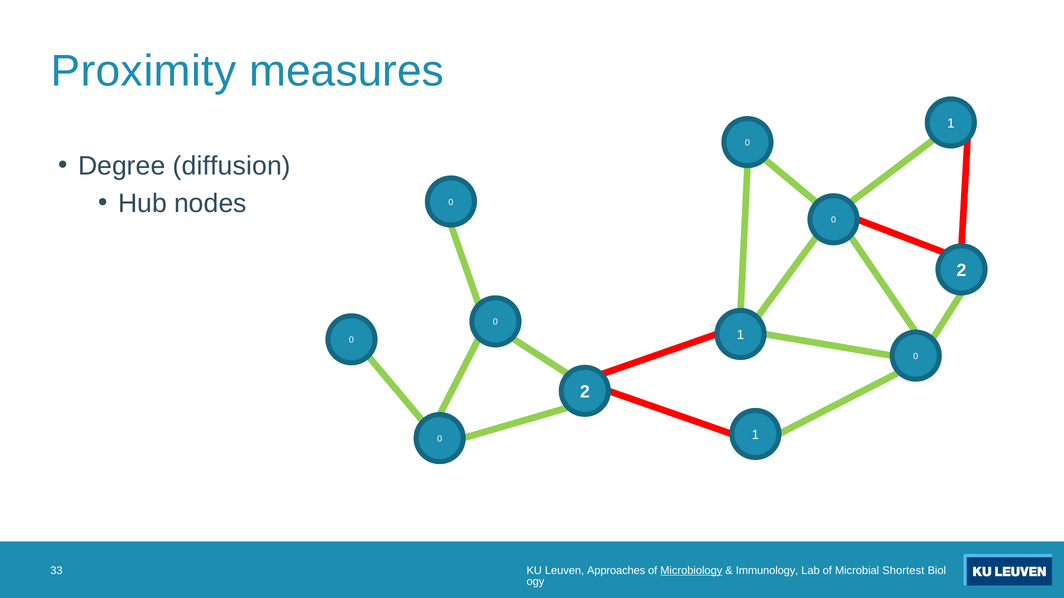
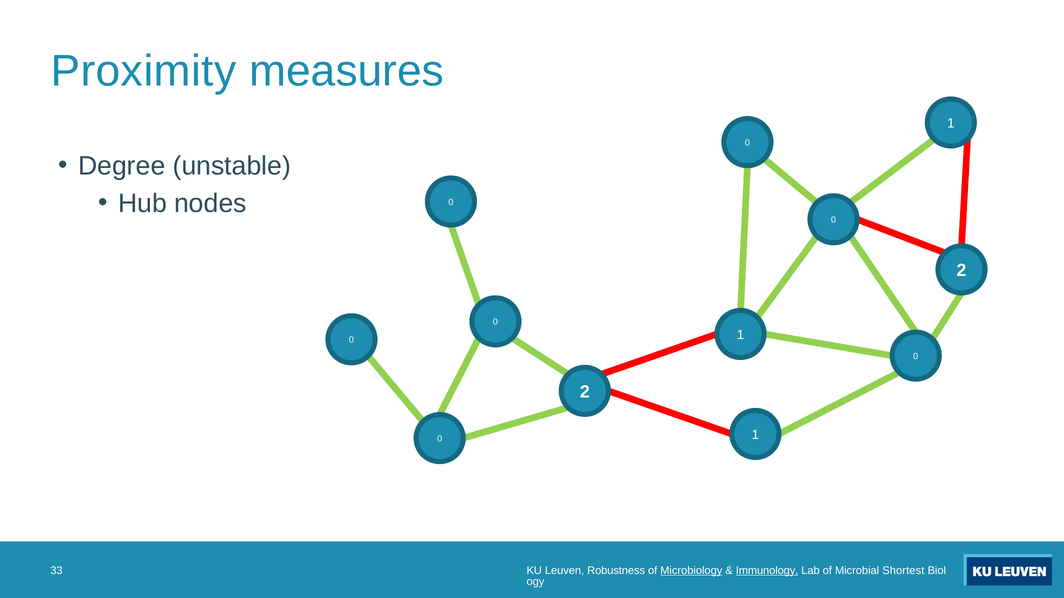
diffusion: diffusion -> unstable (232, 166)
Approaches: Approaches -> Robustness (616, 571)
Immunology underline: none -> present (767, 571)
